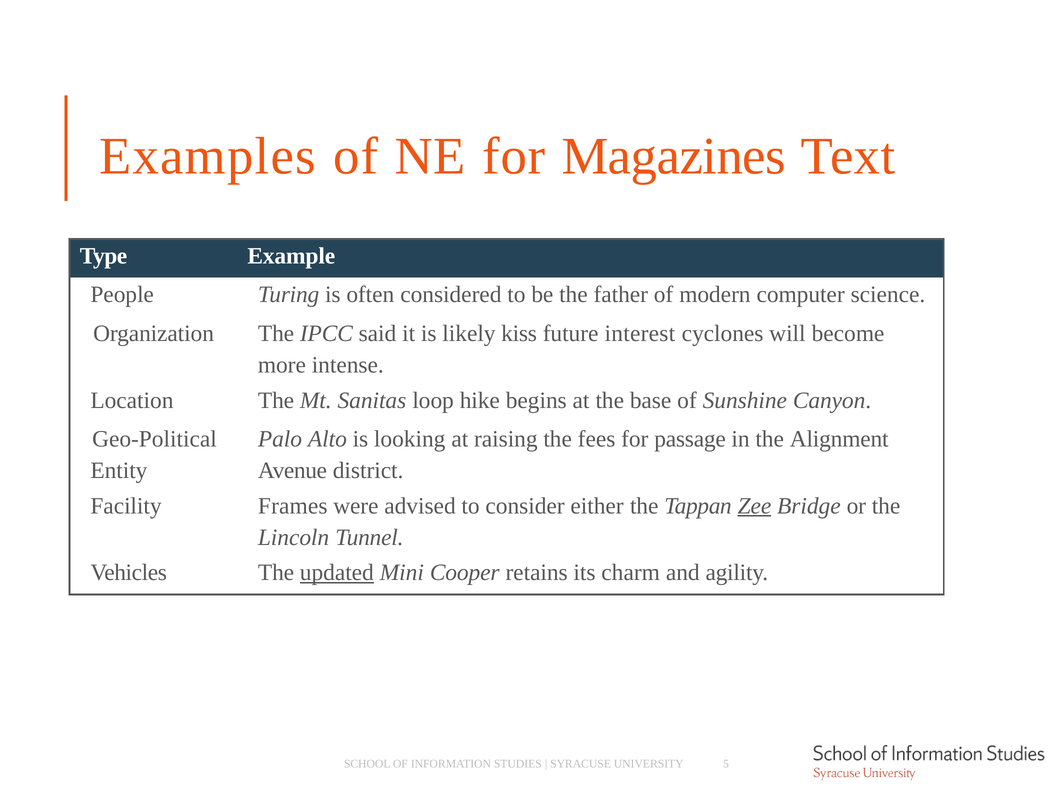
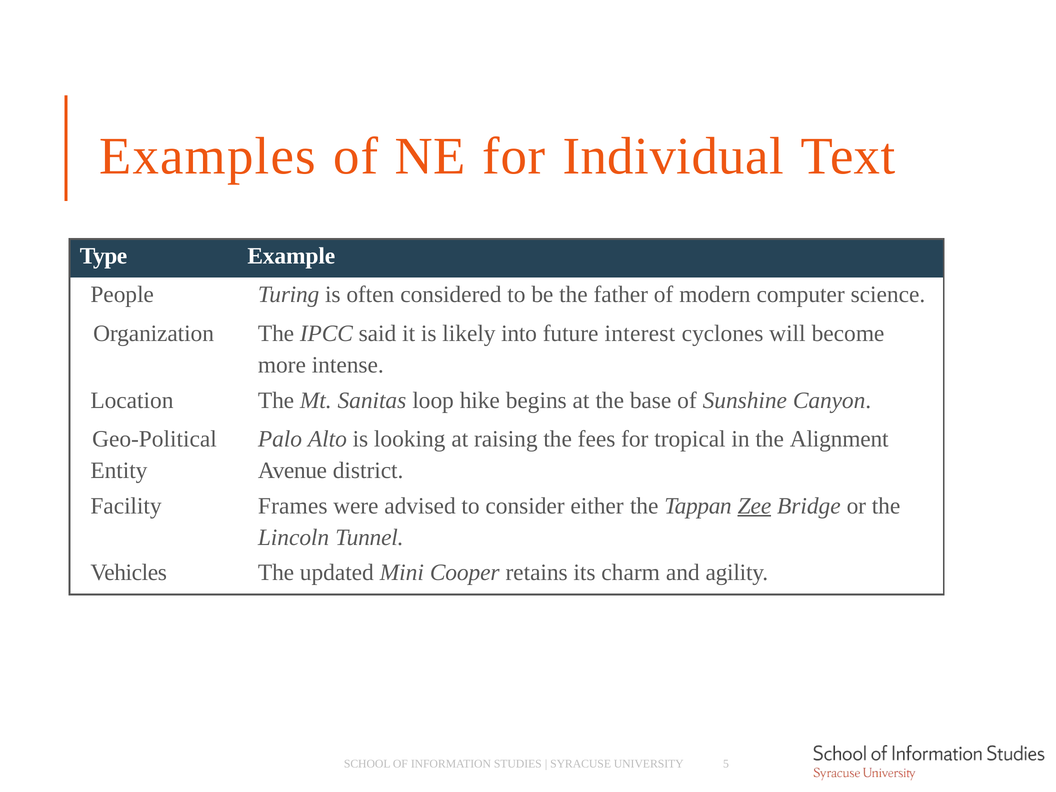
Magazines: Magazines -> Individual (673, 156)
kiss: kiss -> into (519, 333)
passage: passage -> tropical (690, 439)
updated underline: present -> none (337, 573)
